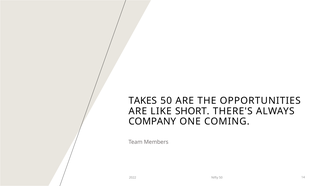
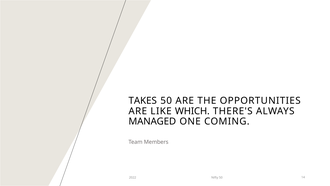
SHORT: SHORT -> WHICH (192, 111)
COMPANY: COMPANY -> MANAGED (152, 121)
